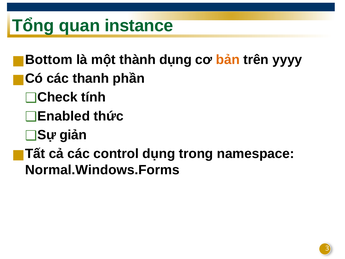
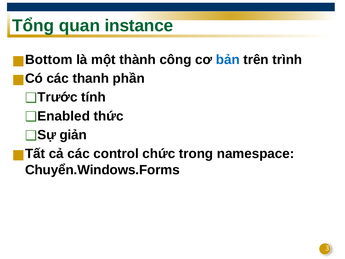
thành dụng: dụng -> công (176, 60)
bản colour: orange -> blue (228, 60)
yyyy: yyyy -> trình (287, 60)
Check: Check -> Trước (57, 97)
control dụng: dụng -> chức (159, 154)
Normal.Windows.Forms: Normal.Windows.Forms -> Chuyển.Windows.Forms (102, 170)
